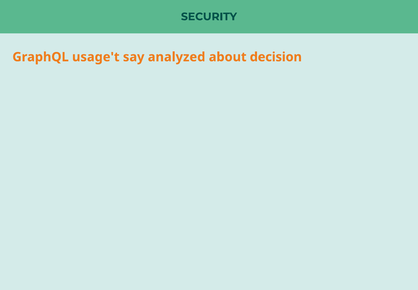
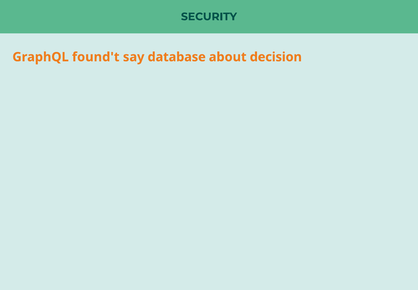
usage't: usage't -> found't (96, 57)
analyzed: analyzed -> database (177, 57)
